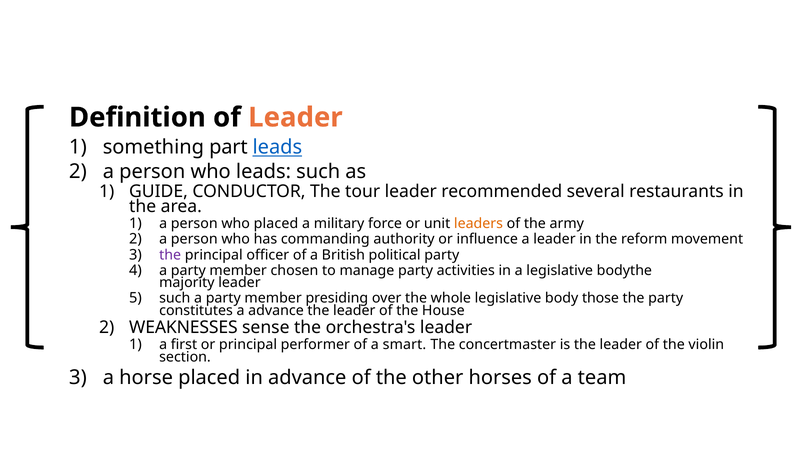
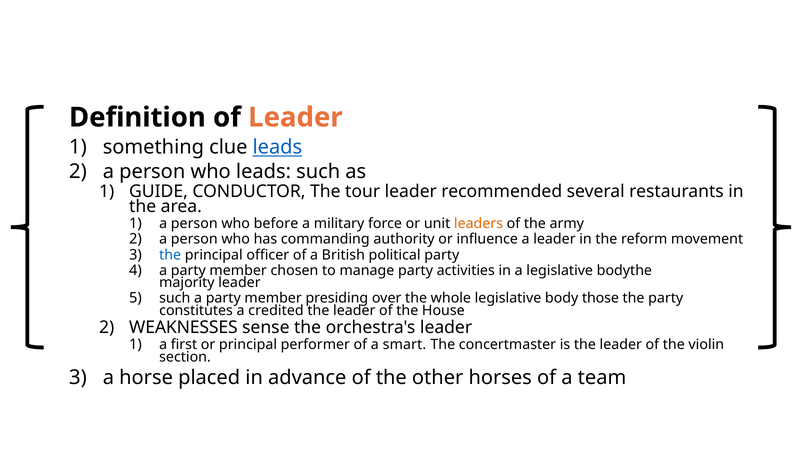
part: part -> clue (228, 147)
who placed: placed -> before (276, 224)
the colour: purple -> blue (170, 255)
a advance: advance -> credited (276, 311)
